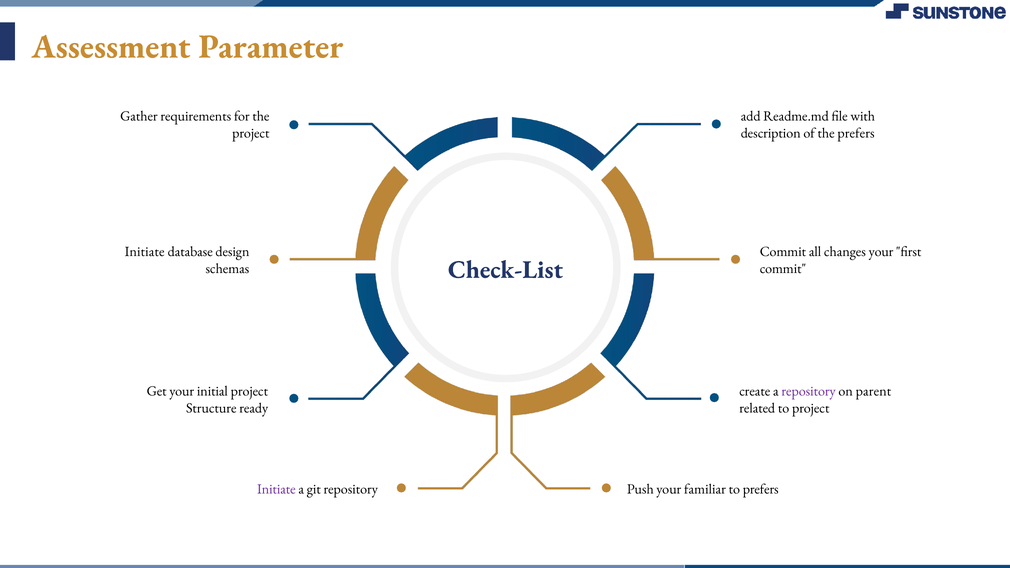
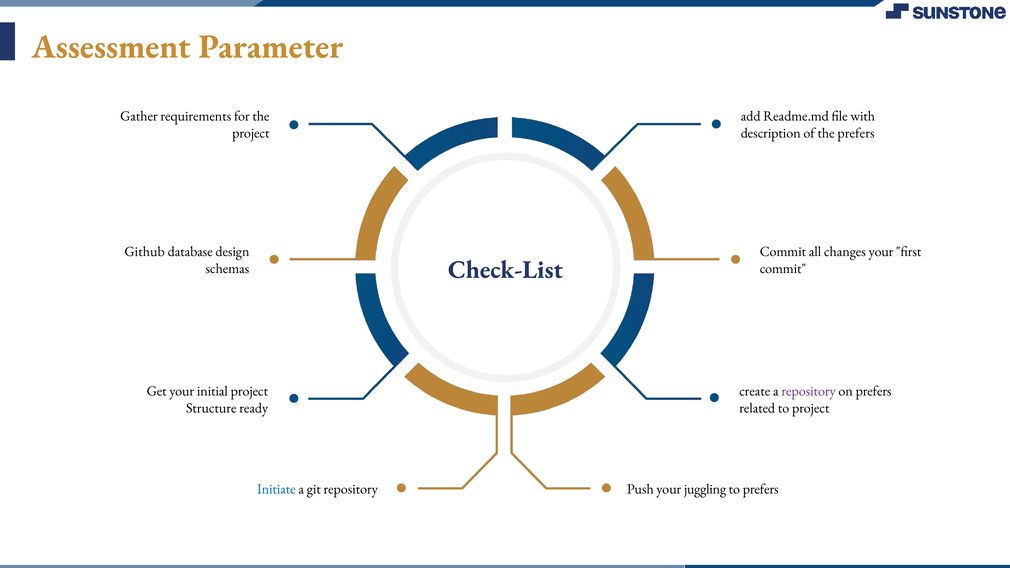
Initiate: Initiate -> Github (145, 252)
on parent: parent -> prefers (874, 391)
Initiate colour: purple -> blue (276, 489)
familiar: familiar -> juggling (705, 489)
